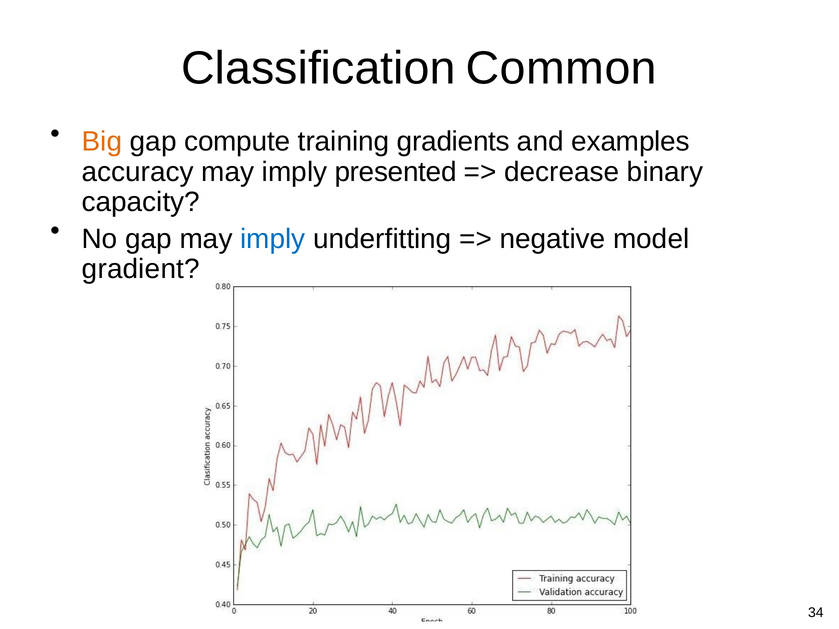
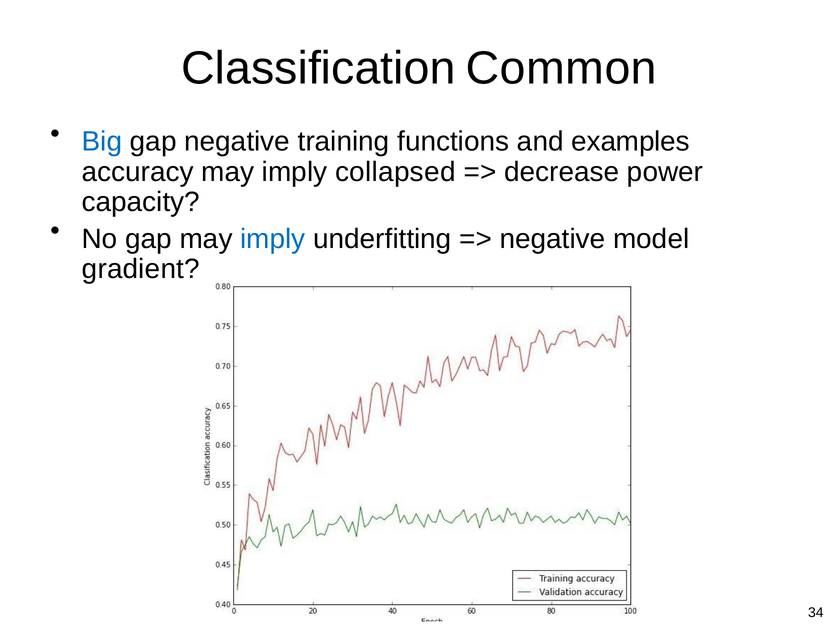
Big colour: orange -> blue (102, 142)
gap compute: compute -> negative (237, 142)
gradients: gradients -> functions (453, 142)
presented: presented -> collapsed (395, 172)
binary: binary -> power (665, 172)
